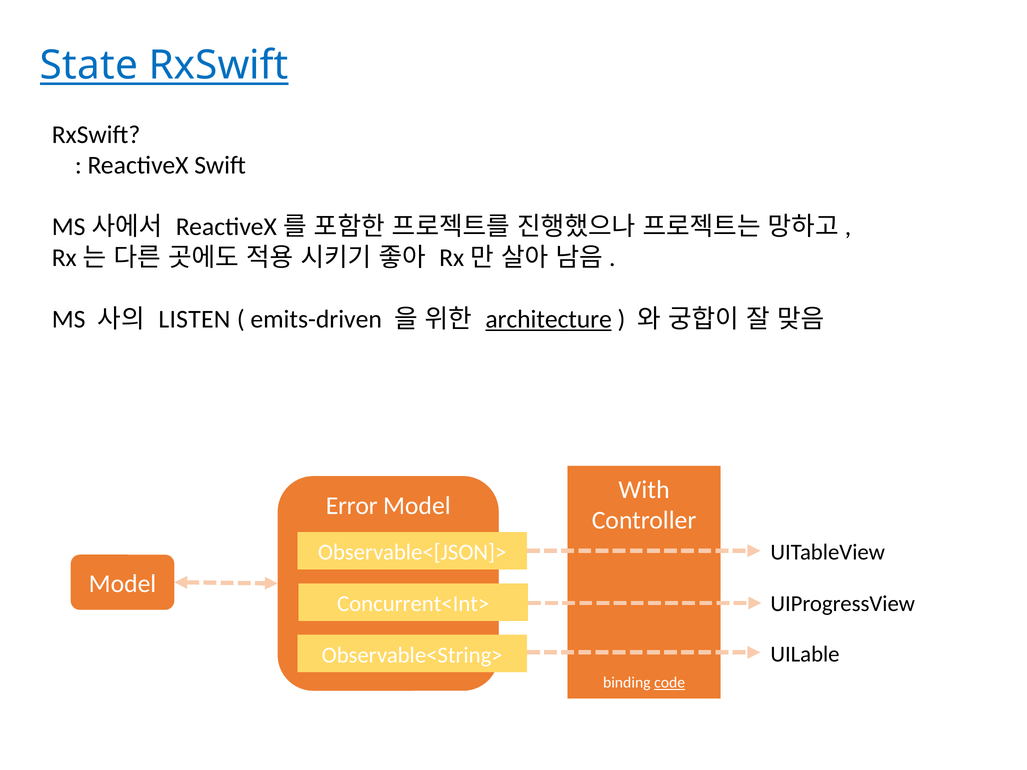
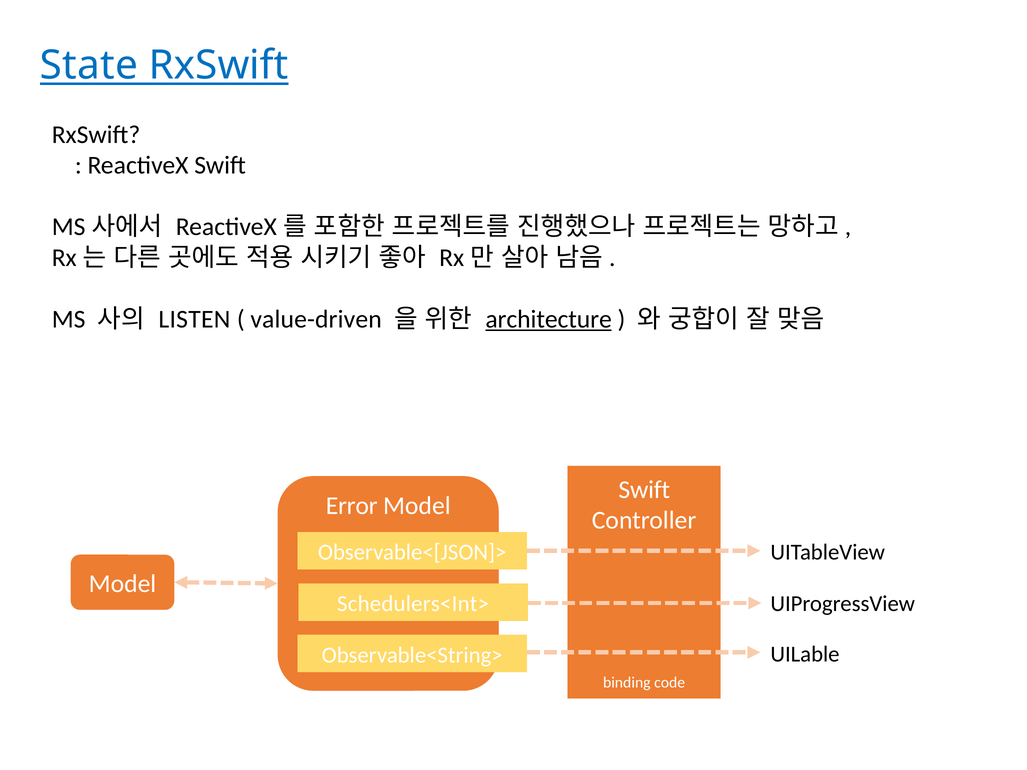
emits-driven: emits-driven -> value-driven (316, 319)
With: With -> Swift (644, 490)
Concurrent<Int>: Concurrent<Int> -> Schedulers<Int> (413, 604)
code underline: present -> none (670, 683)
